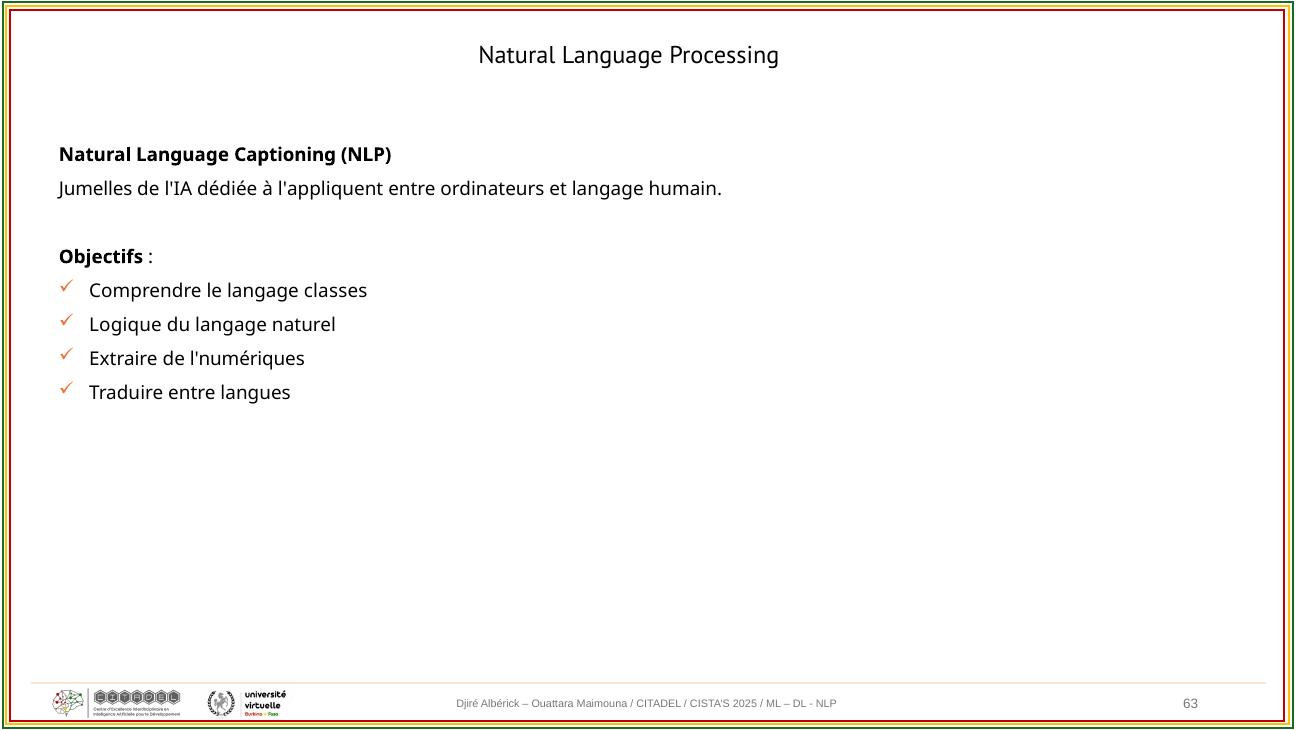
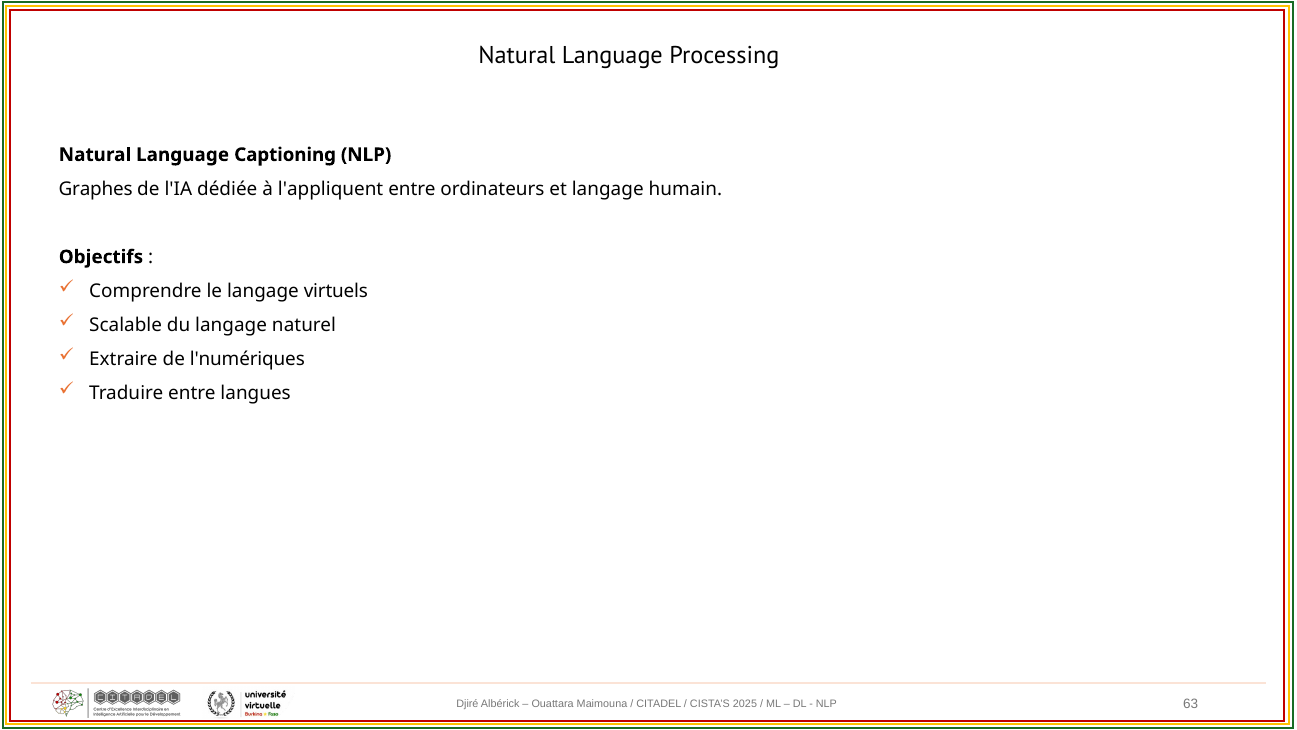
Jumelles: Jumelles -> Graphes (96, 189)
classes: classes -> virtuels (336, 291)
Logique: Logique -> Scalable (126, 325)
